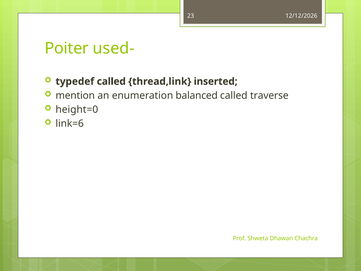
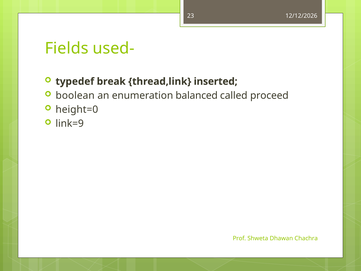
Poiter: Poiter -> Fields (67, 48)
typedef called: called -> break (111, 81)
mention: mention -> boolean (75, 95)
traverse: traverse -> proceed (269, 95)
link=6: link=6 -> link=9 (70, 124)
